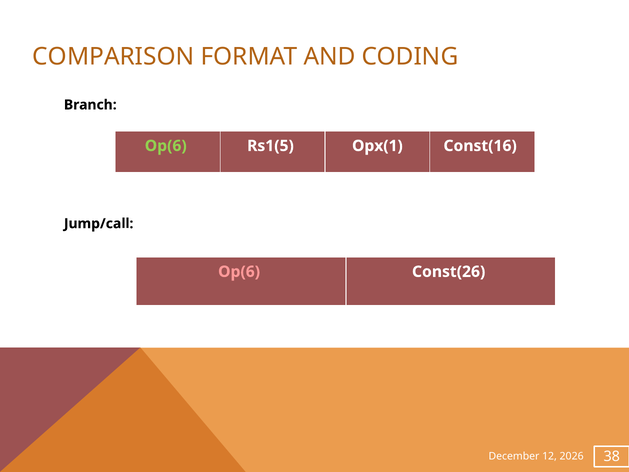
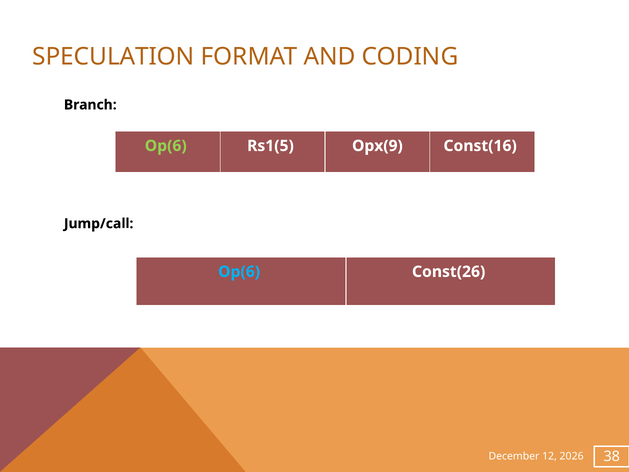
COMPARISON: COMPARISON -> SPECULATION (113, 56)
Opx(1: Opx(1 -> Opx(9 (377, 146)
Op(6 colour: pink -> light blue (239, 272)
